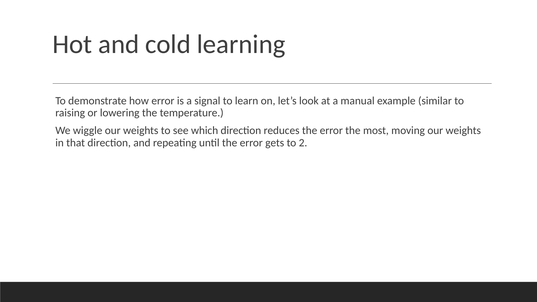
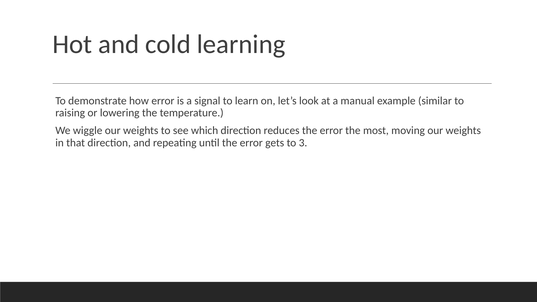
2: 2 -> 3 (303, 143)
